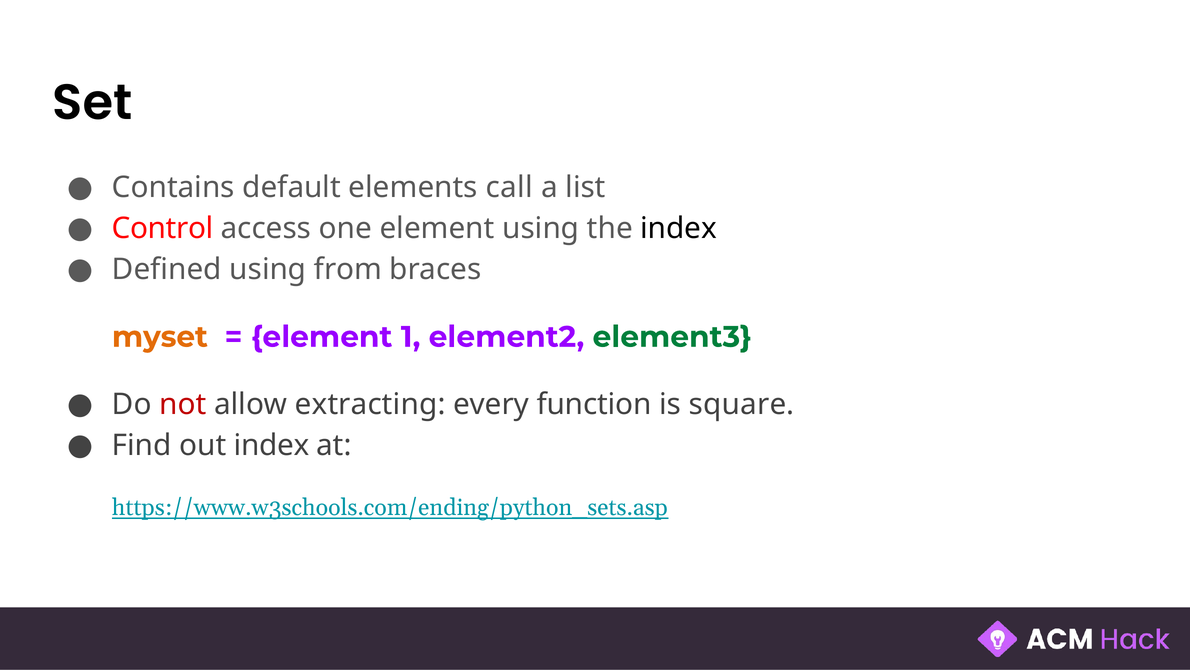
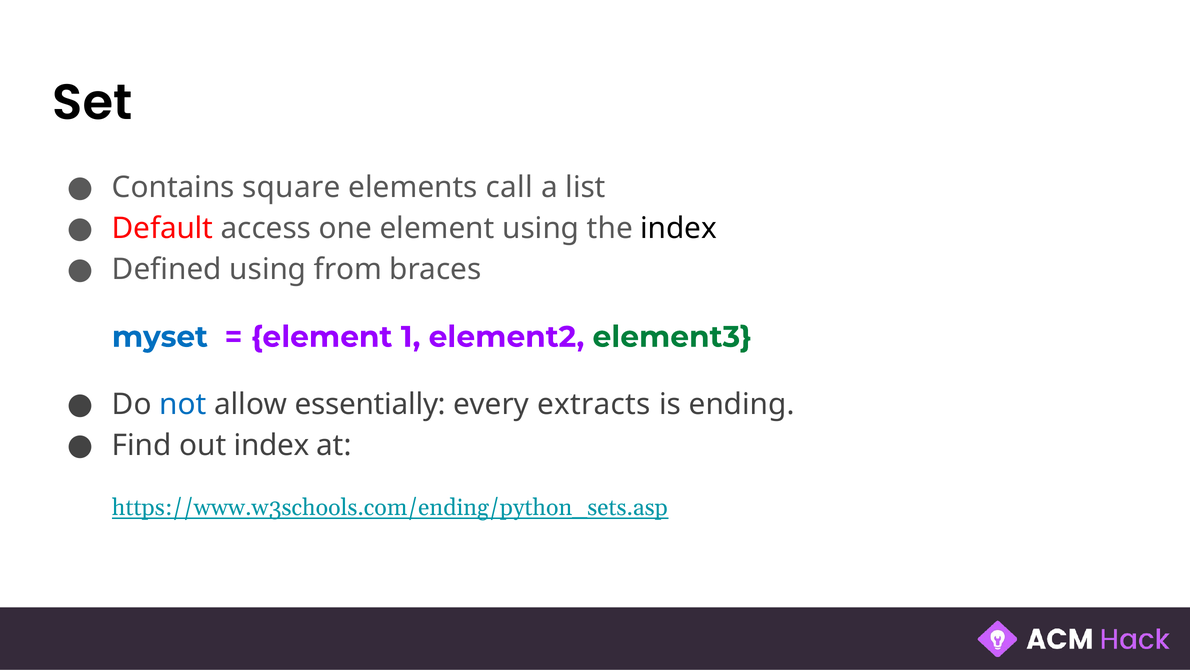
default: default -> square (291, 187)
Control: Control -> Default (163, 228)
myset colour: orange -> blue (160, 337)
not colour: red -> blue (183, 404)
extracting: extracting -> essentially (370, 404)
function: function -> extracts (594, 404)
square: square -> ending (742, 404)
